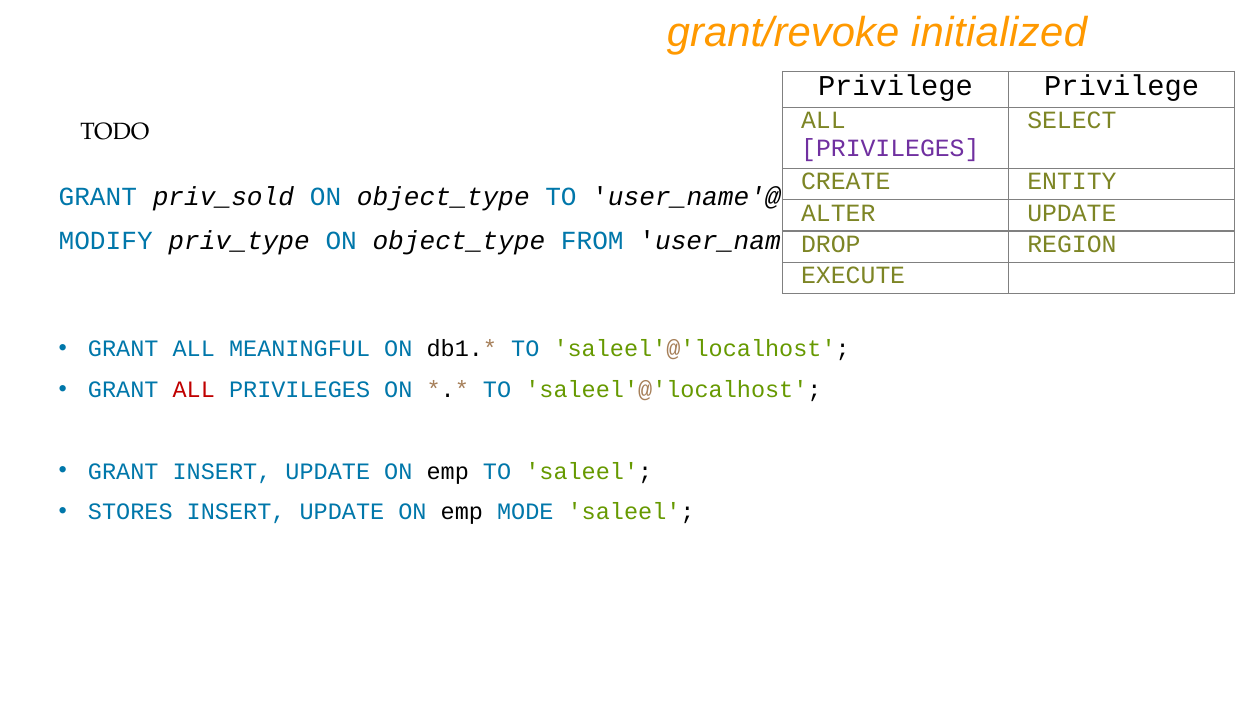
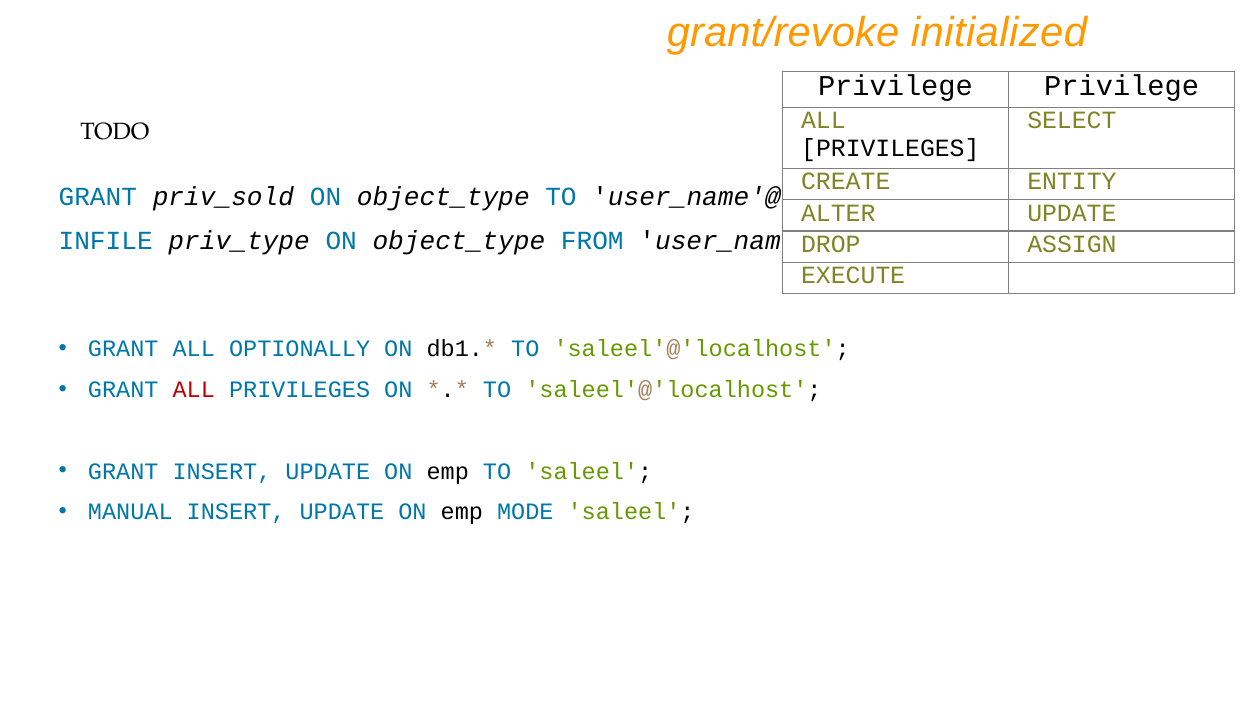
PRIVILEGES colour: purple -> black (890, 149)
MODIFY: MODIFY -> INFILE (106, 241)
REGION: REGION -> ASSIGN (1072, 244)
MEANINGFUL: MEANINGFUL -> OPTIONALLY (300, 349)
STORES: STORES -> MANUAL (130, 512)
